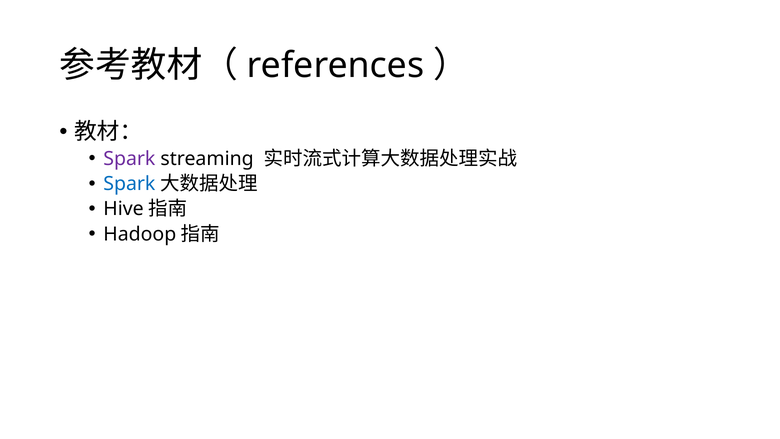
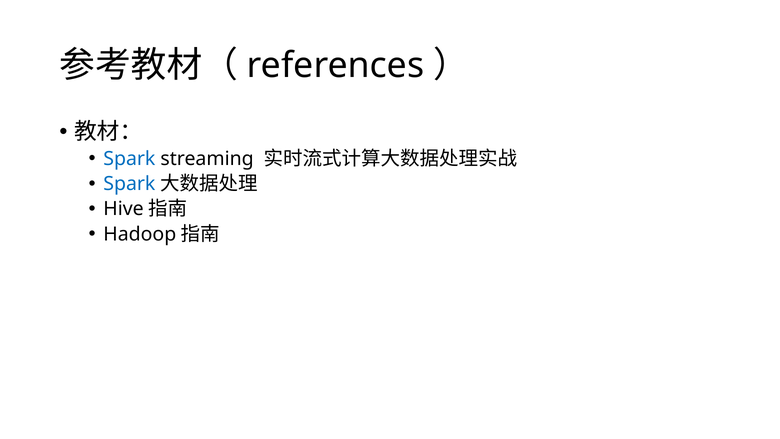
Spark colour: purple -> blue (129, 159)
